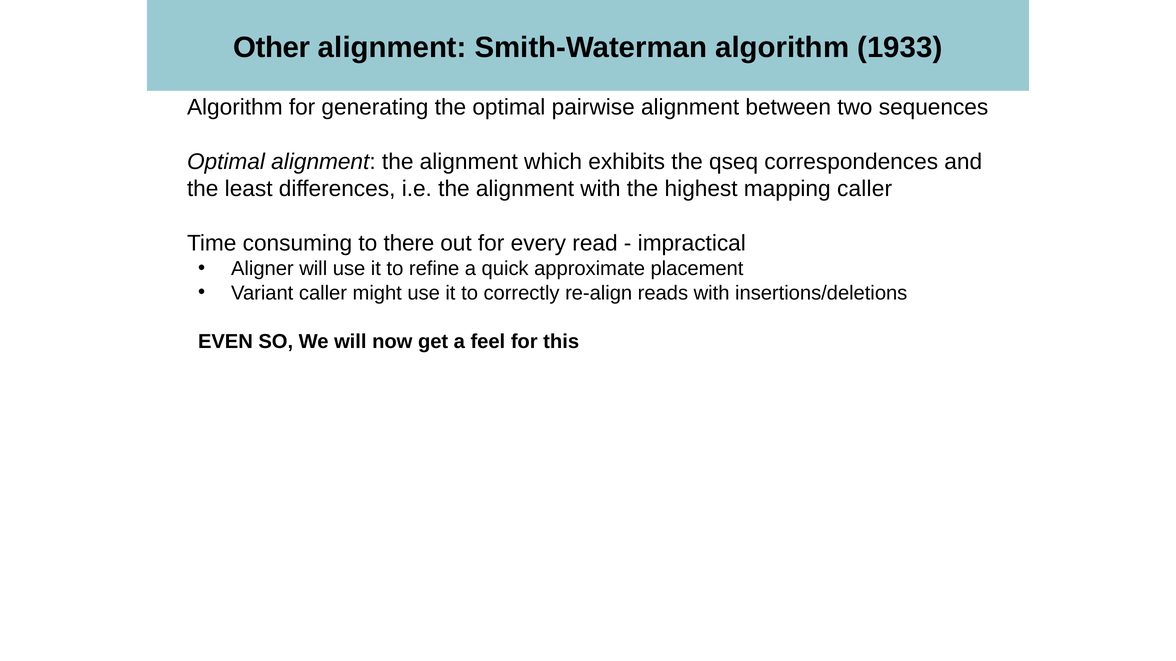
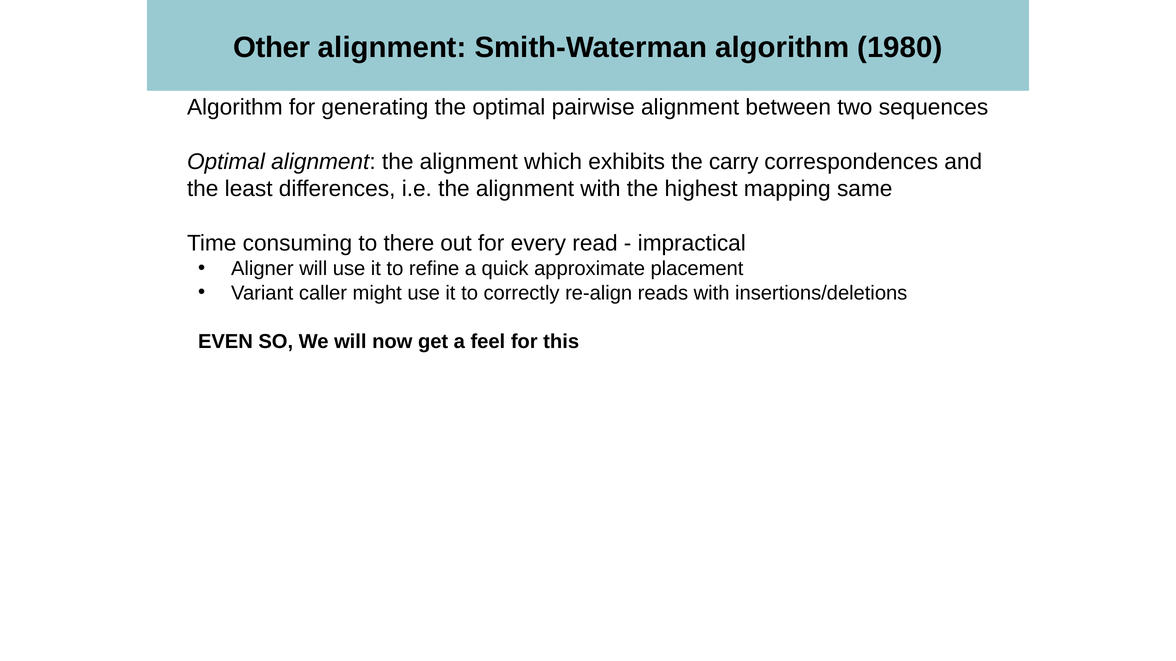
1933: 1933 -> 1980 (900, 48)
qseq: qseq -> carry (734, 162)
mapping caller: caller -> same (865, 189)
